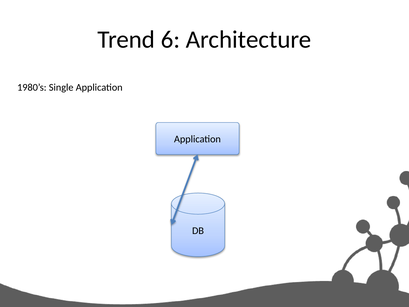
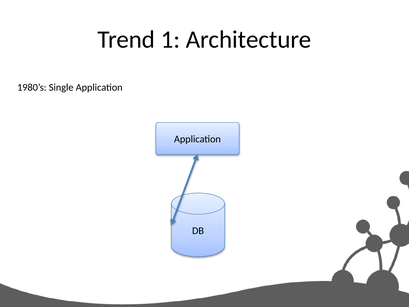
6: 6 -> 1 (170, 40)
